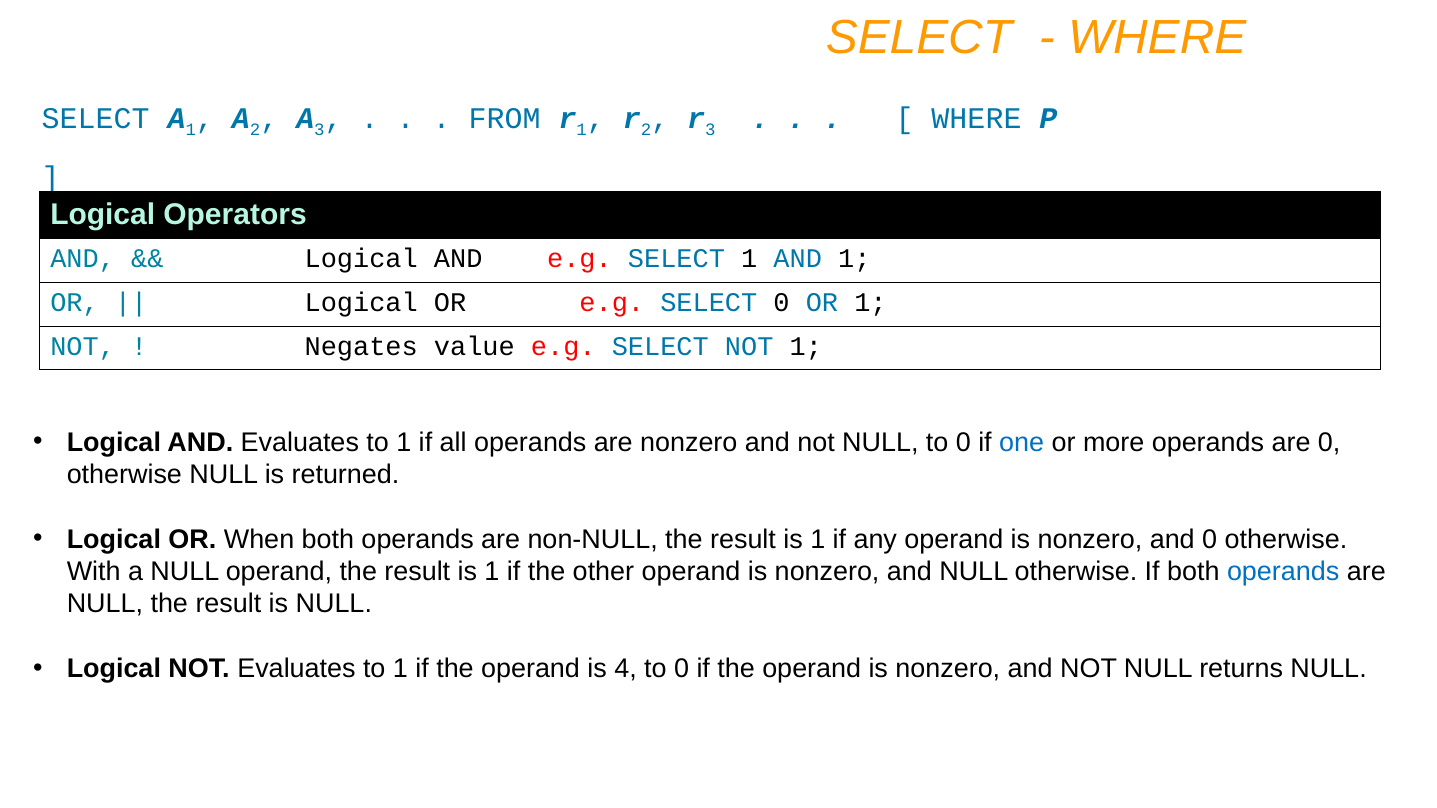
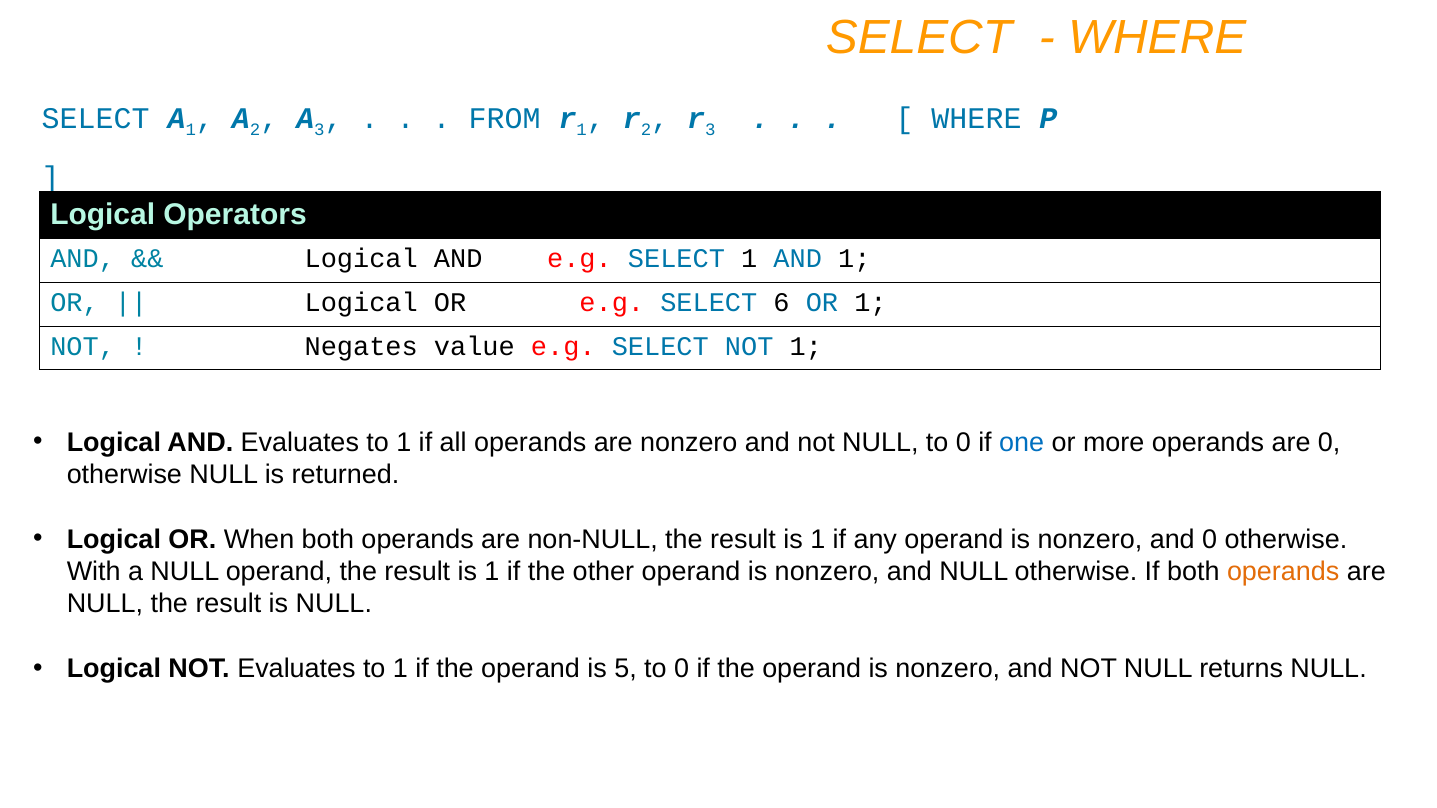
SELECT 0: 0 -> 6 (782, 303)
operands colour: blue -> orange (1283, 572)
4: 4 -> 5 (625, 669)
